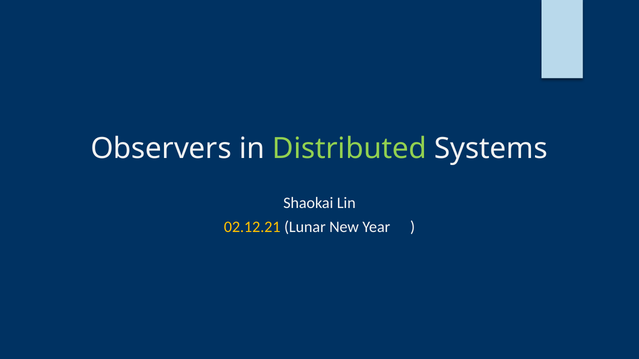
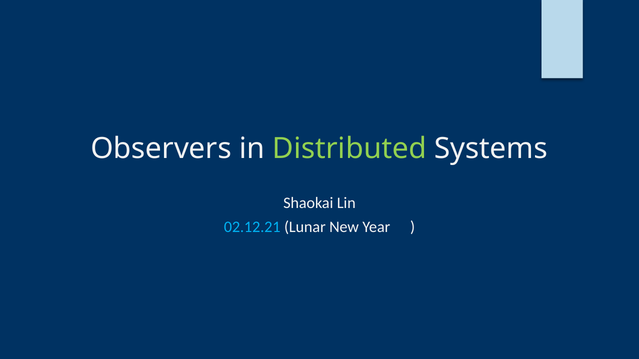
02.12.21 colour: yellow -> light blue (252, 227)
